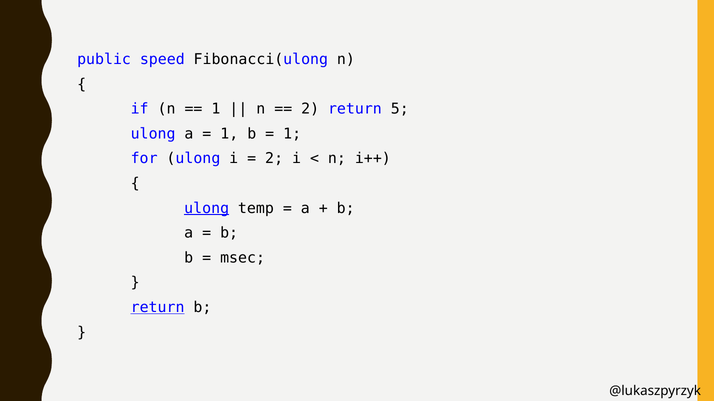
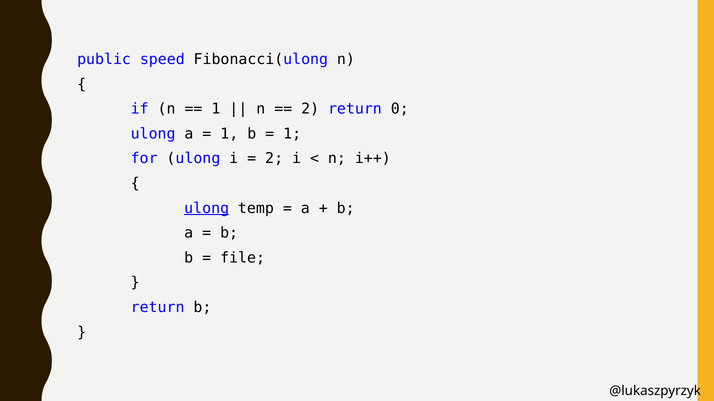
5: 5 -> 0 (400, 109)
msec: msec -> file (243, 258)
return underline: present -> none (158, 308)
